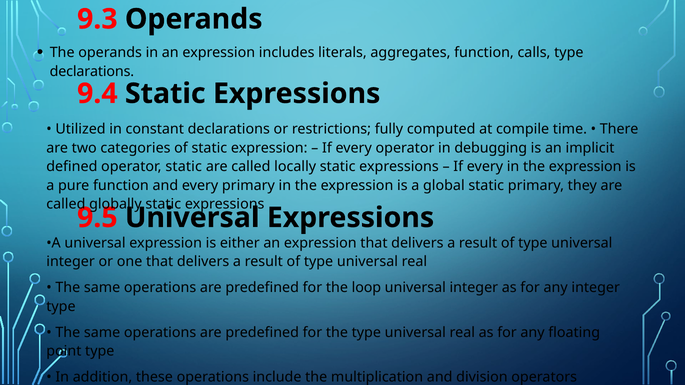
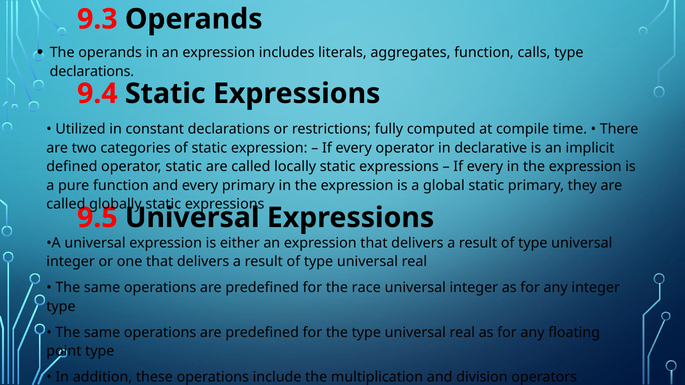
debugging: debugging -> declarative (491, 148)
loop: loop -> race (366, 288)
